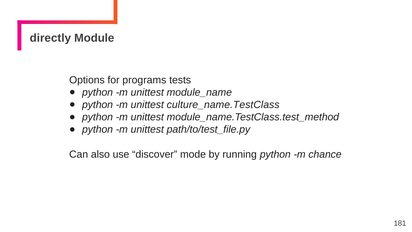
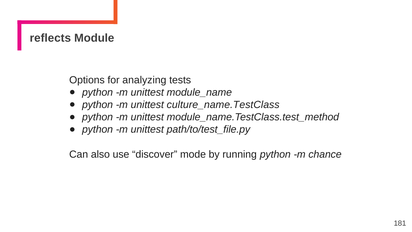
directly: directly -> reflects (50, 38)
programs: programs -> analyzing (144, 80)
